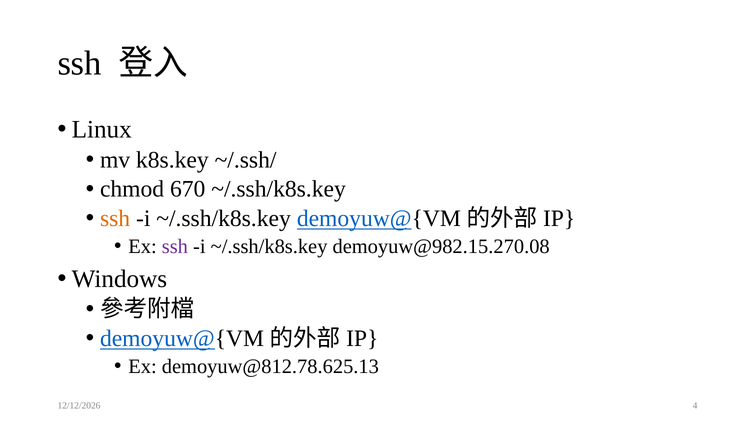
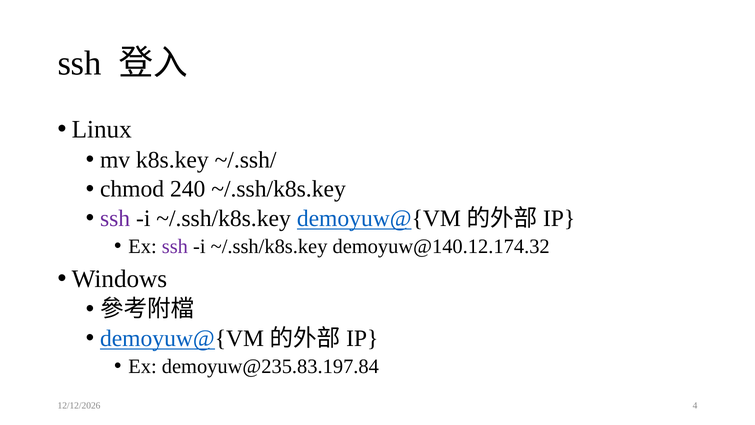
670: 670 -> 240 (188, 189)
ssh colour: orange -> purple (115, 218)
demoyuw@982.15.270.08: demoyuw@982.15.270.08 -> demoyuw@140.12.174.32 (441, 246)
demoyuw@812.78.625.13: demoyuw@812.78.625.13 -> demoyuw@235.83.197.84 (270, 366)
